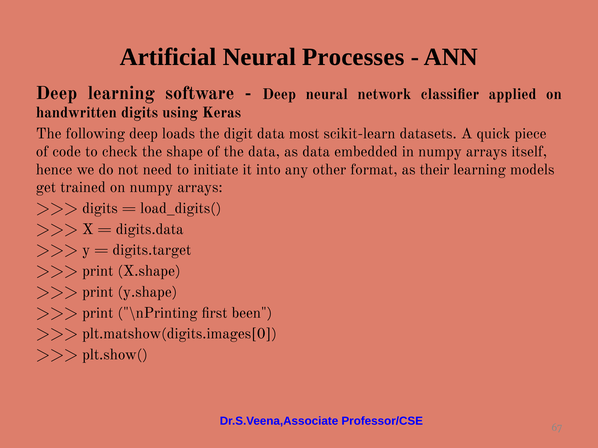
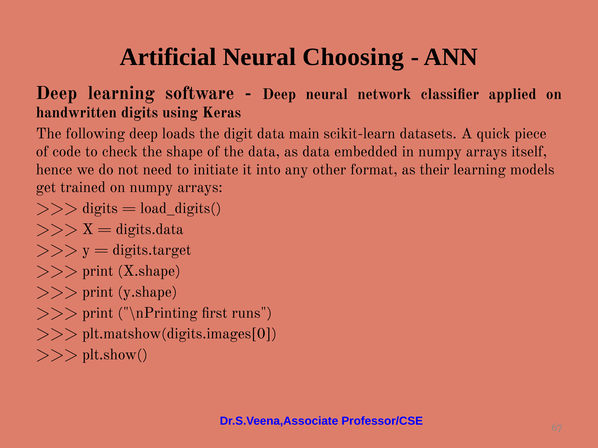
Processes: Processes -> Choosing (353, 57)
most: most -> main (304, 134)
been: been -> runs (252, 313)
